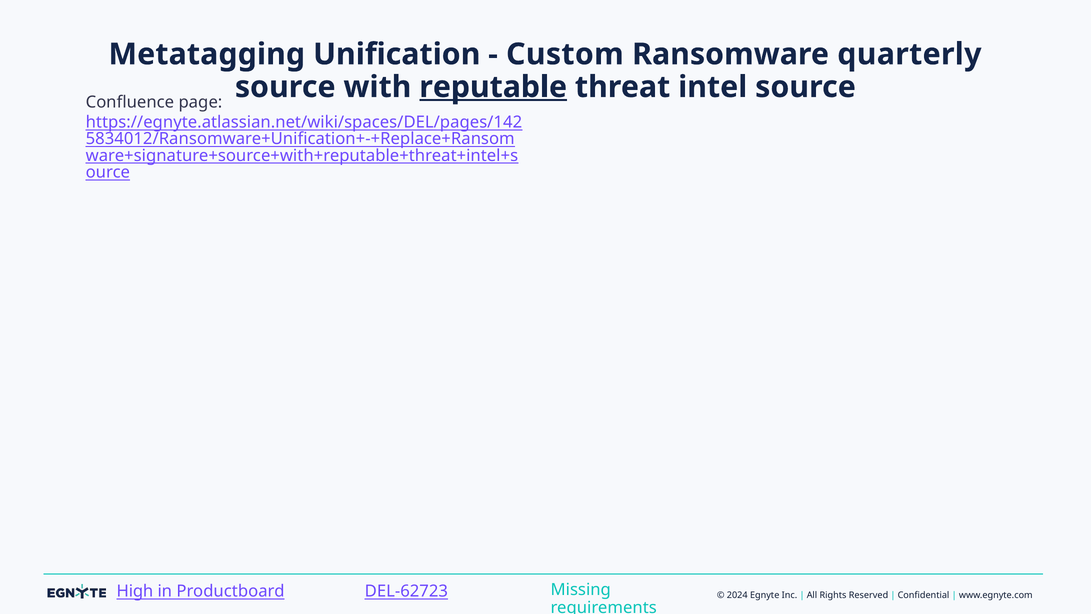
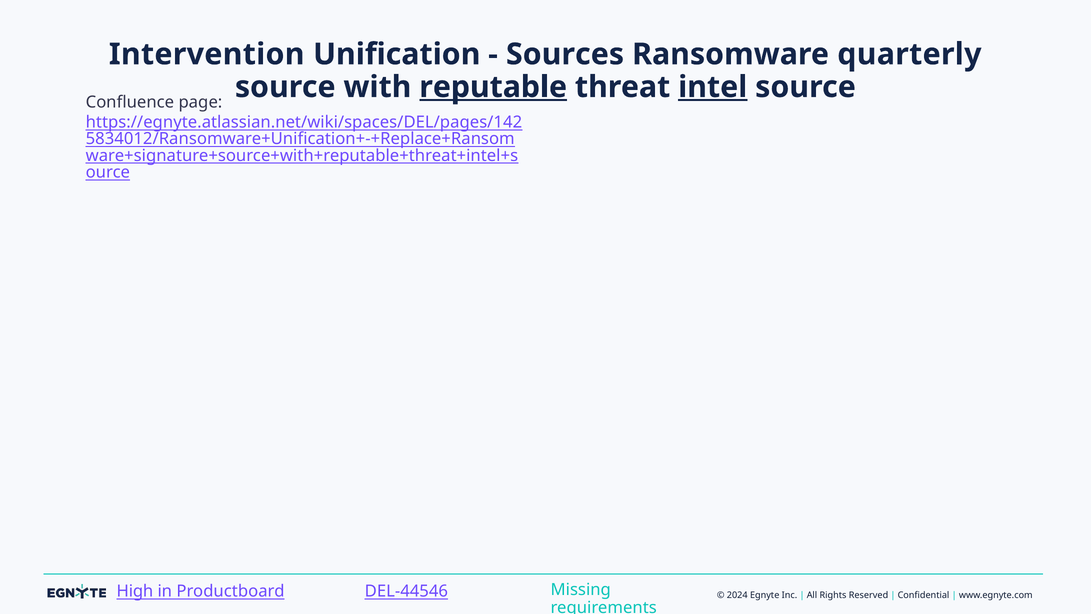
Metatagging: Metatagging -> Intervention (207, 54)
Custom: Custom -> Sources (565, 54)
intel underline: none -> present (713, 87)
DEL-62723: DEL-62723 -> DEL-44546 (406, 591)
